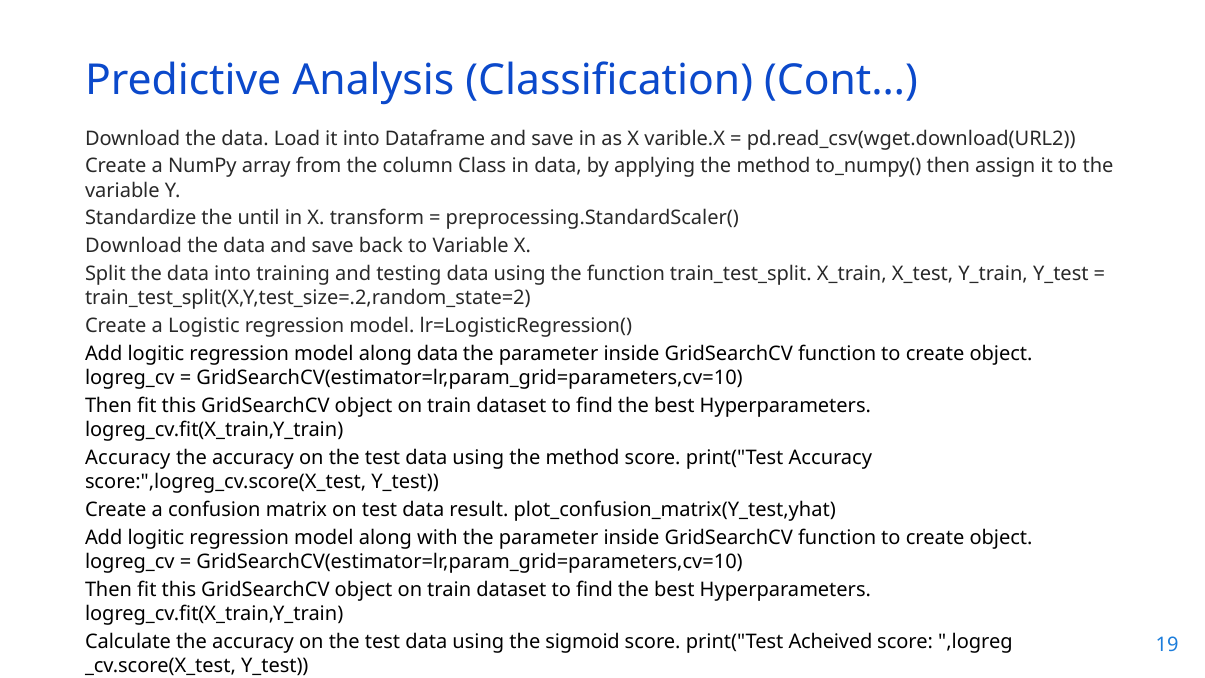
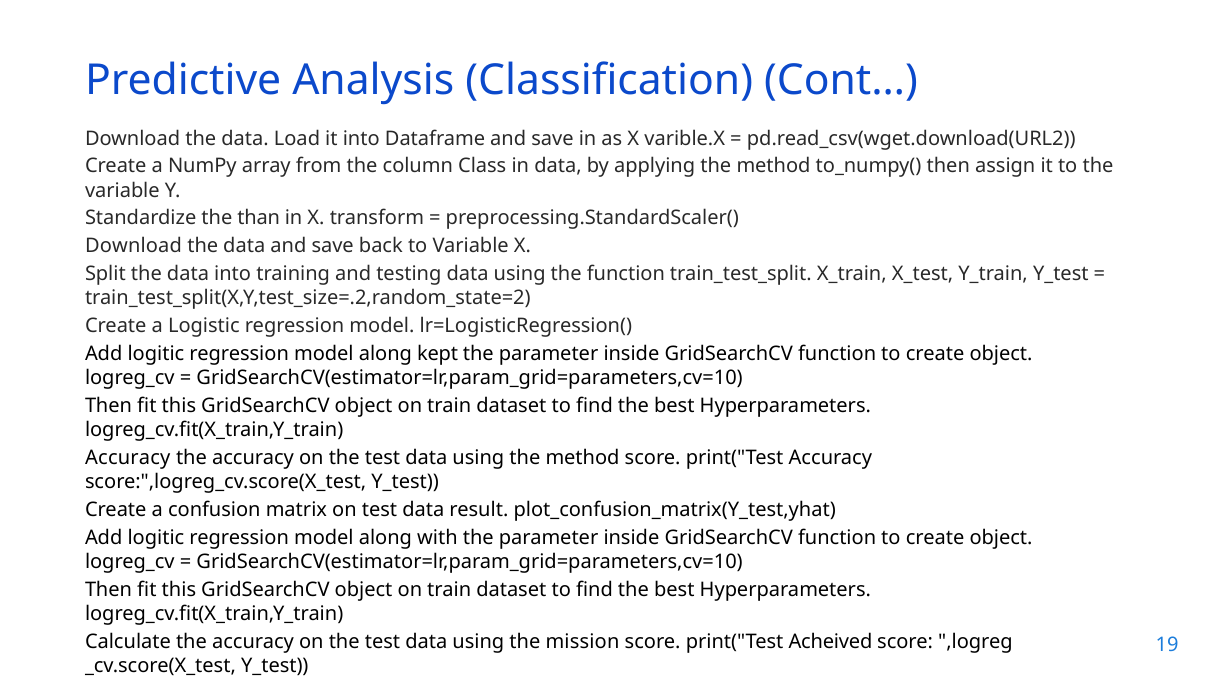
until: until -> than (259, 218)
along data: data -> kept (438, 354)
sigmoid: sigmoid -> mission (582, 641)
